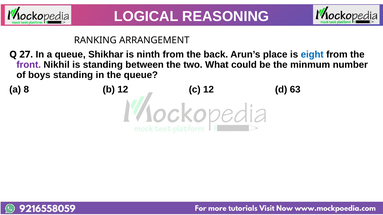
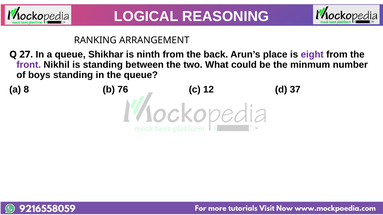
eight colour: blue -> purple (312, 55)
b 12: 12 -> 76 (123, 90)
63: 63 -> 37 (295, 90)
